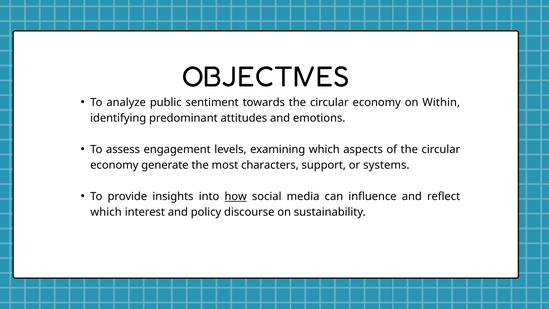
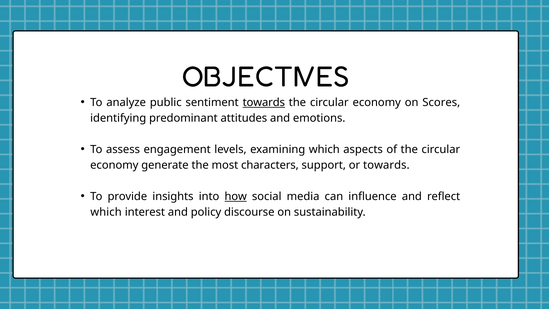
towards underline: none -> present (264, 102)
Within: Within -> Scores (441, 102)
or systems: systems -> towards (386, 165)
